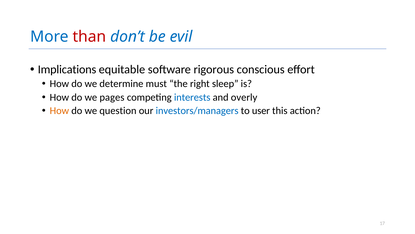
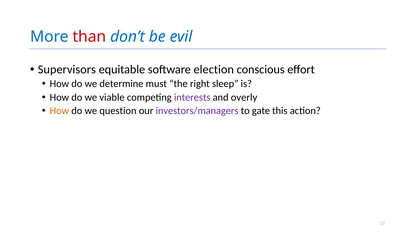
Implications: Implications -> Supervisors (67, 69)
rigorous: rigorous -> election (214, 69)
pages: pages -> viable (112, 97)
interests colour: blue -> purple (192, 97)
investors/managers colour: blue -> purple (197, 110)
user: user -> gate (261, 110)
